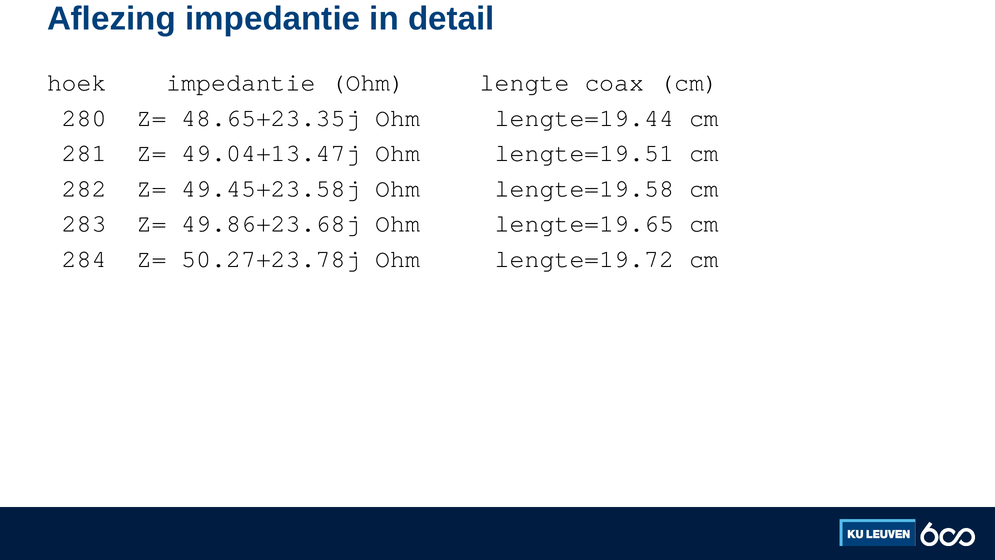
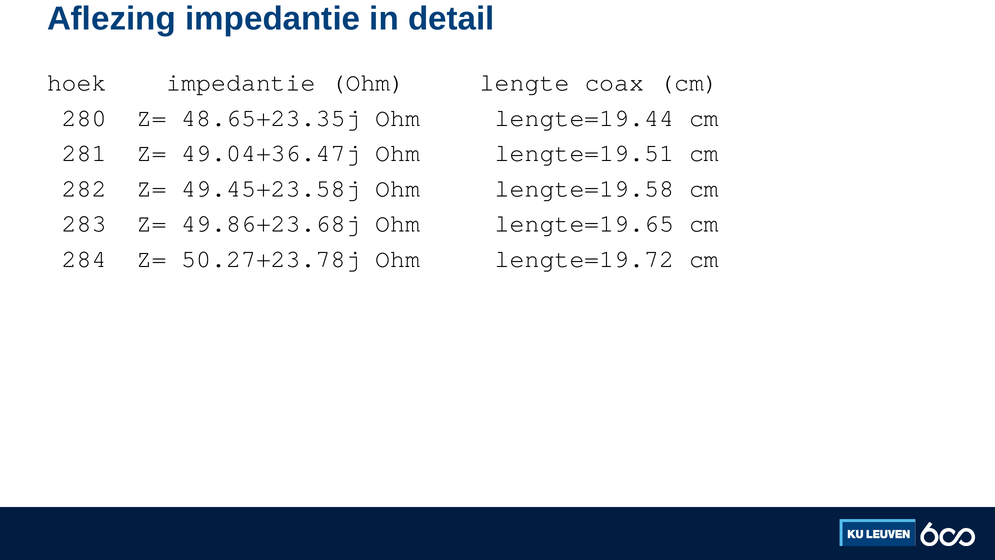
49.04+13.47j: 49.04+13.47j -> 49.04+36.47j (271, 153)
